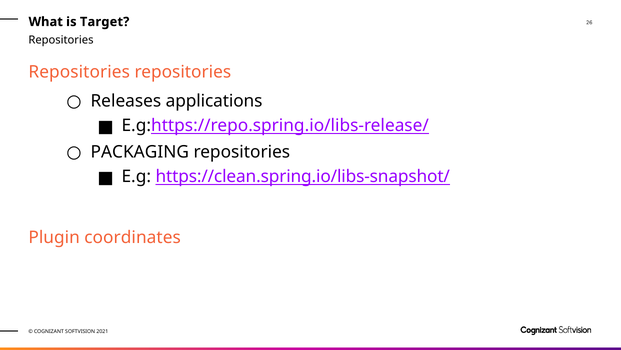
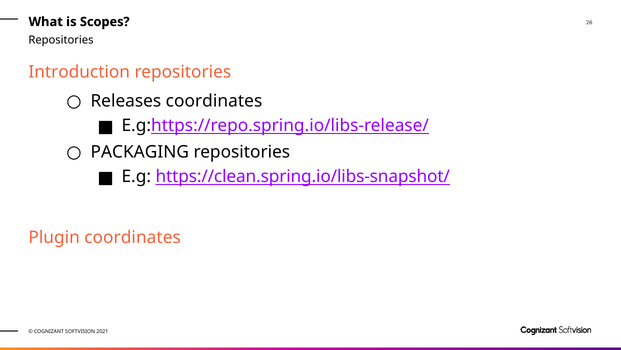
Target: Target -> Scopes (105, 22)
Repositories: Repositories -> Introduction (79, 72)
Releases applications: applications -> coordinates (214, 101)
